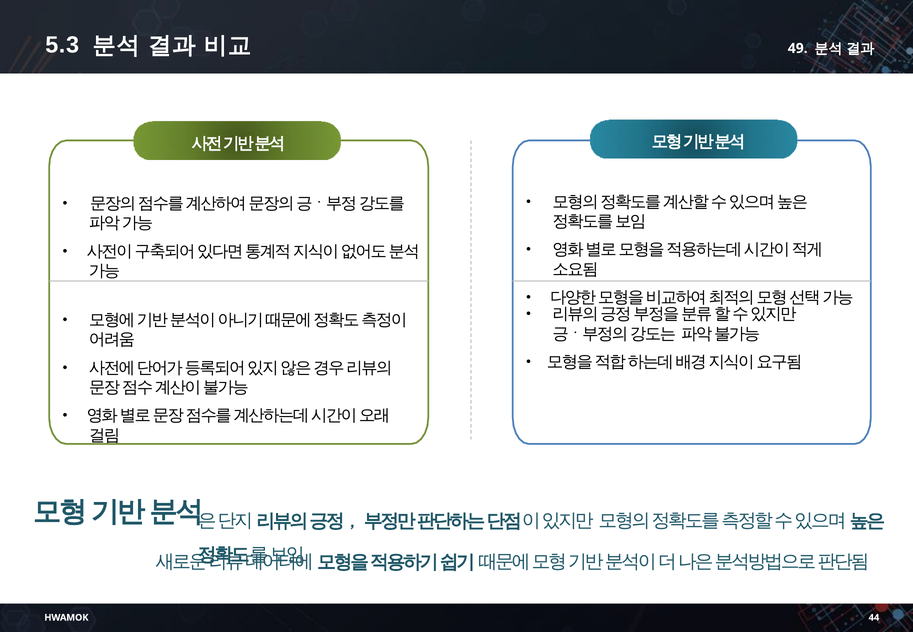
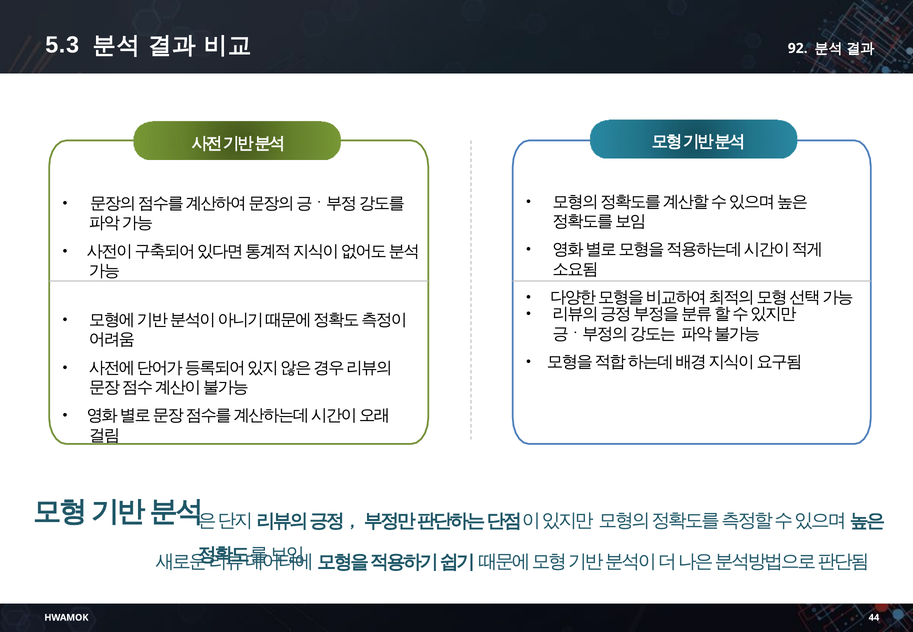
49: 49 -> 92 (798, 48)
